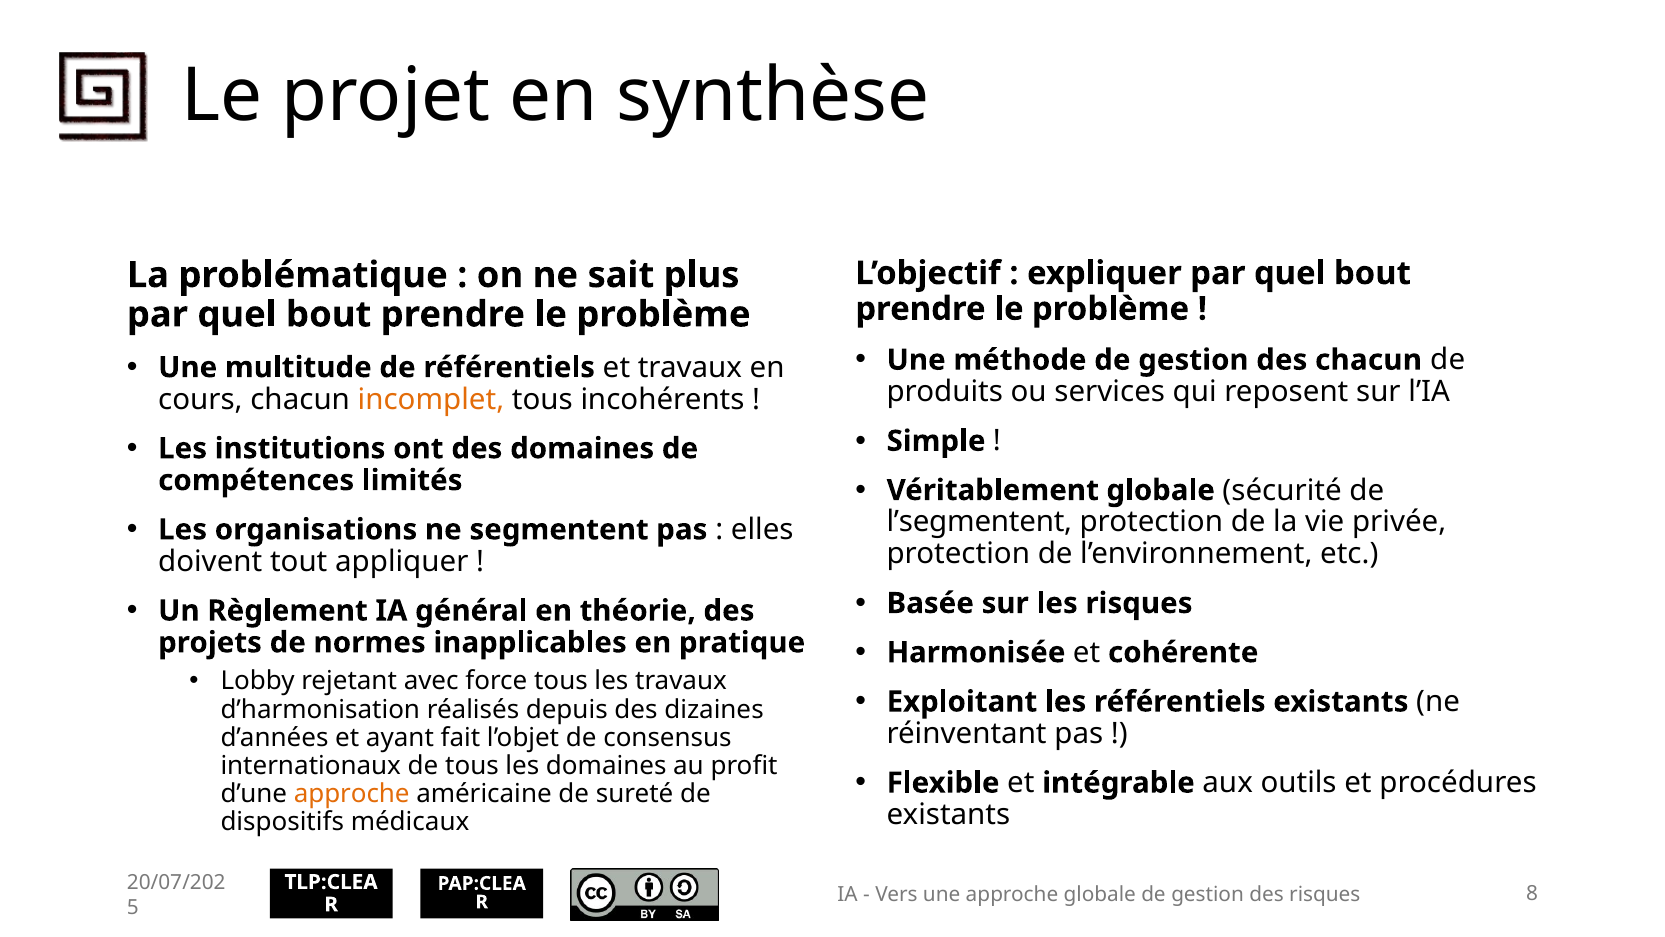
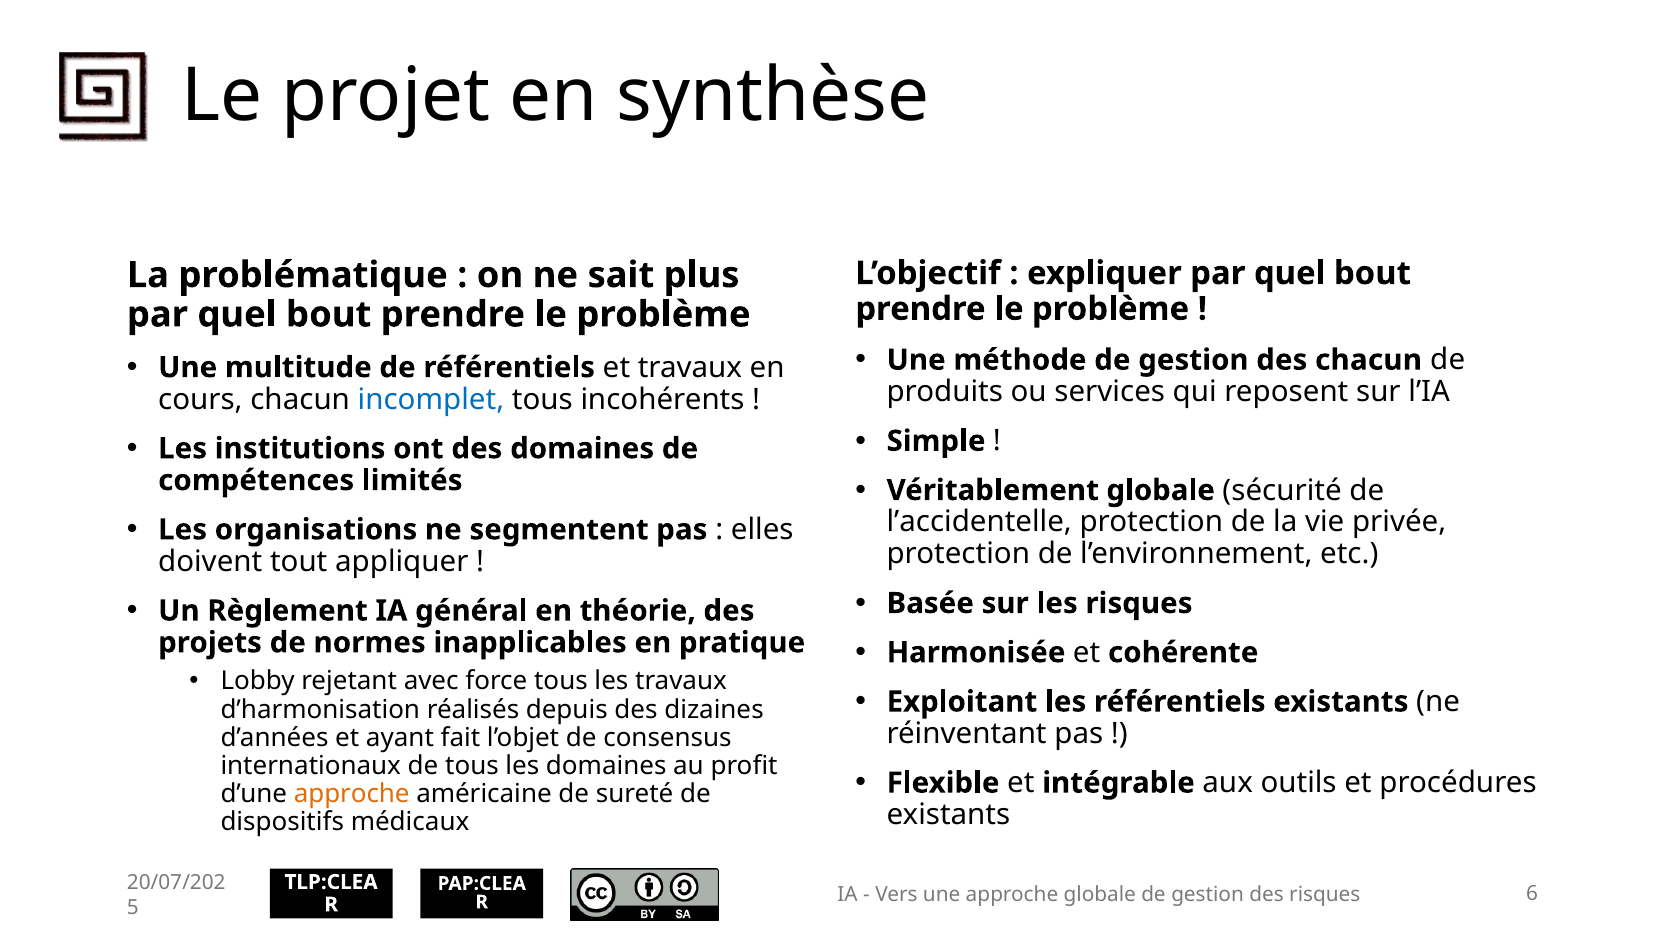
incomplet colour: orange -> blue (431, 399)
l’segmentent: l’segmentent -> l’accidentelle (979, 522)
8: 8 -> 6 (1532, 893)
